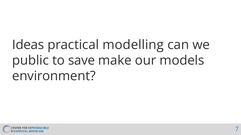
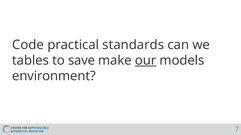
Ideas: Ideas -> Code (28, 45)
modelling: modelling -> standards (133, 45)
public: public -> tables (30, 61)
our underline: none -> present (146, 61)
